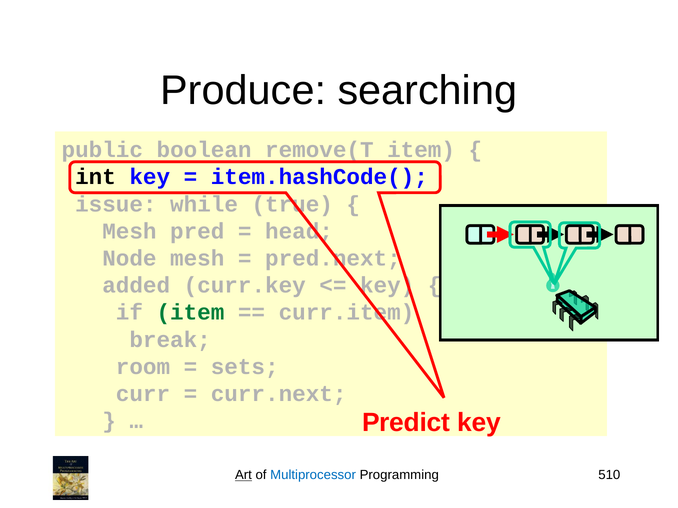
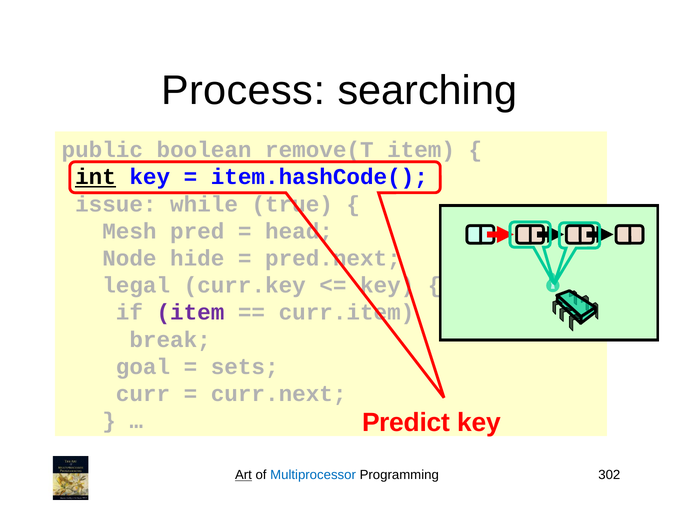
Produce: Produce -> Process (243, 90)
int underline: none -> present (96, 177)
Node mesh: mesh -> hide (197, 259)
added: added -> legal (136, 286)
item colour: green -> purple (190, 313)
room: room -> goal (143, 367)
510: 510 -> 302 (609, 476)
